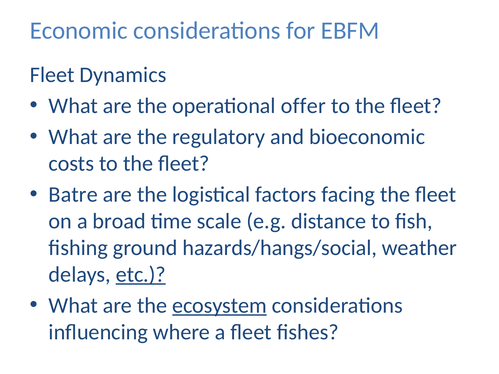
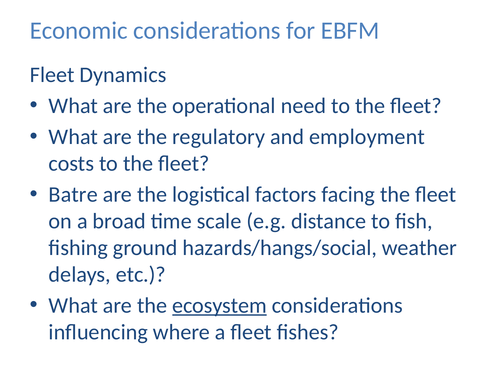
offer: offer -> need (303, 106)
bioeconomic: bioeconomic -> employment (367, 137)
etc underline: present -> none (141, 275)
